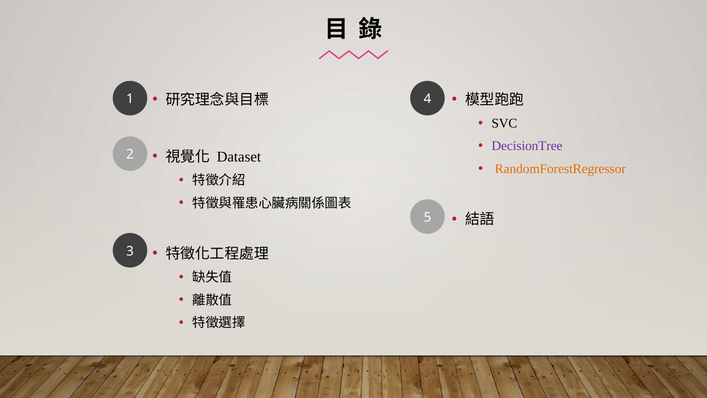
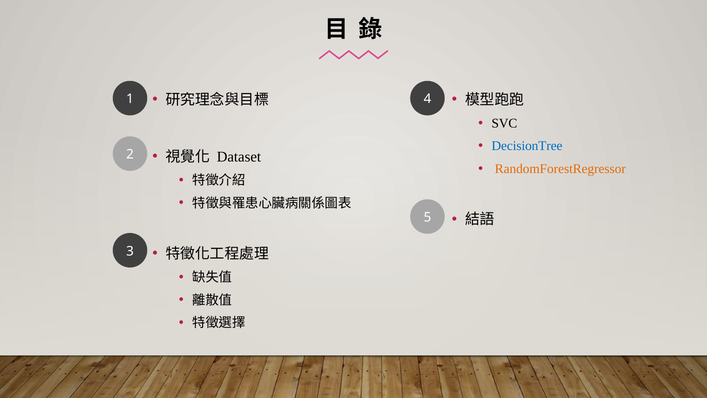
DecisionTree colour: purple -> blue (527, 146)
